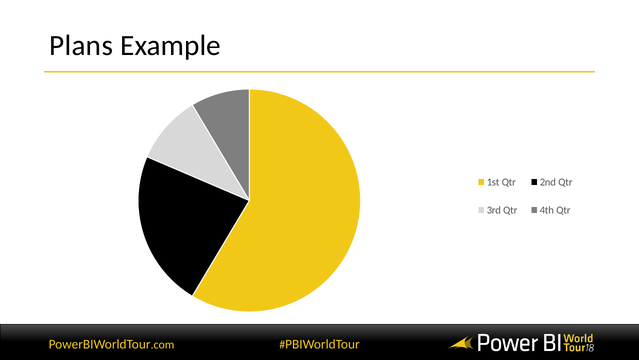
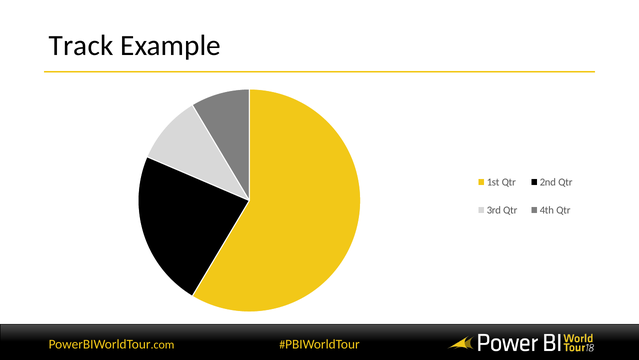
Plans: Plans -> Track (81, 45)
